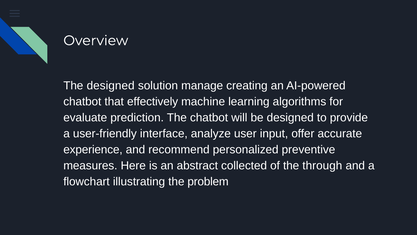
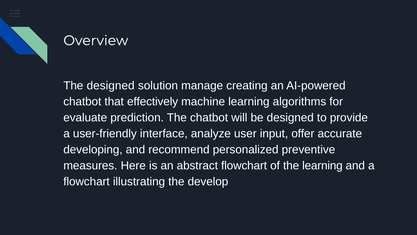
experience: experience -> developing (93, 149)
abstract collected: collected -> flowchart (244, 165)
the through: through -> learning (322, 165)
problem: problem -> develop (208, 181)
